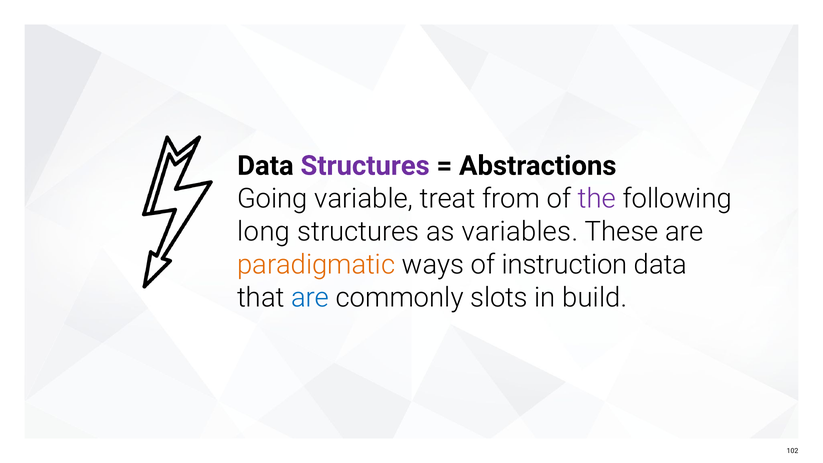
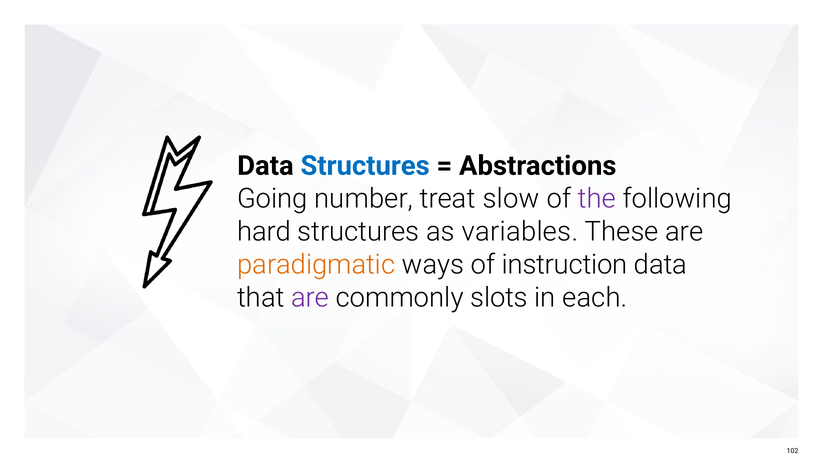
Structures colour: purple -> blue (365, 166)
variable: variable -> number (364, 199)
from: from -> slow (511, 199)
long: long -> hard (264, 232)
are colour: blue -> purple (310, 297)
build: build -> each (595, 297)
